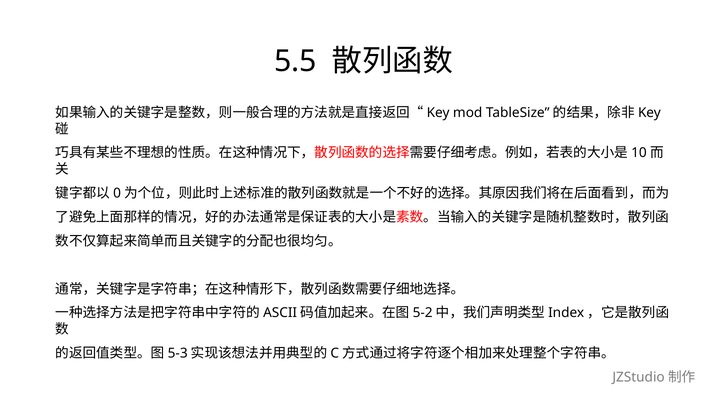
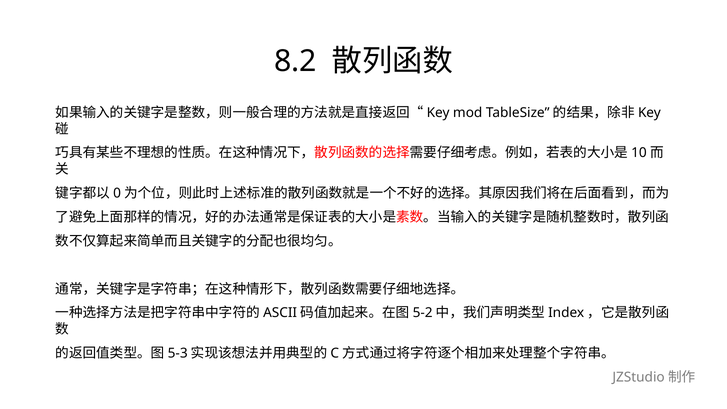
5.5: 5.5 -> 8.2 (295, 61)
